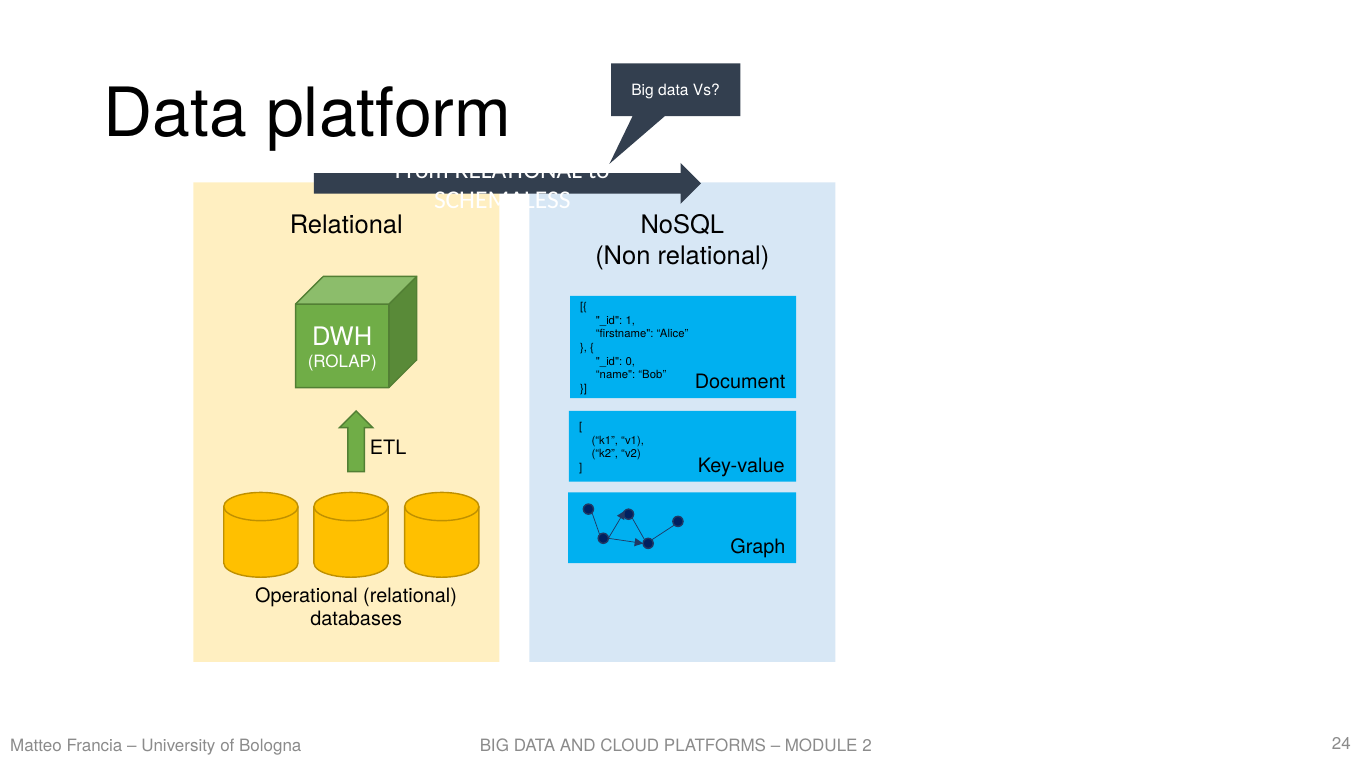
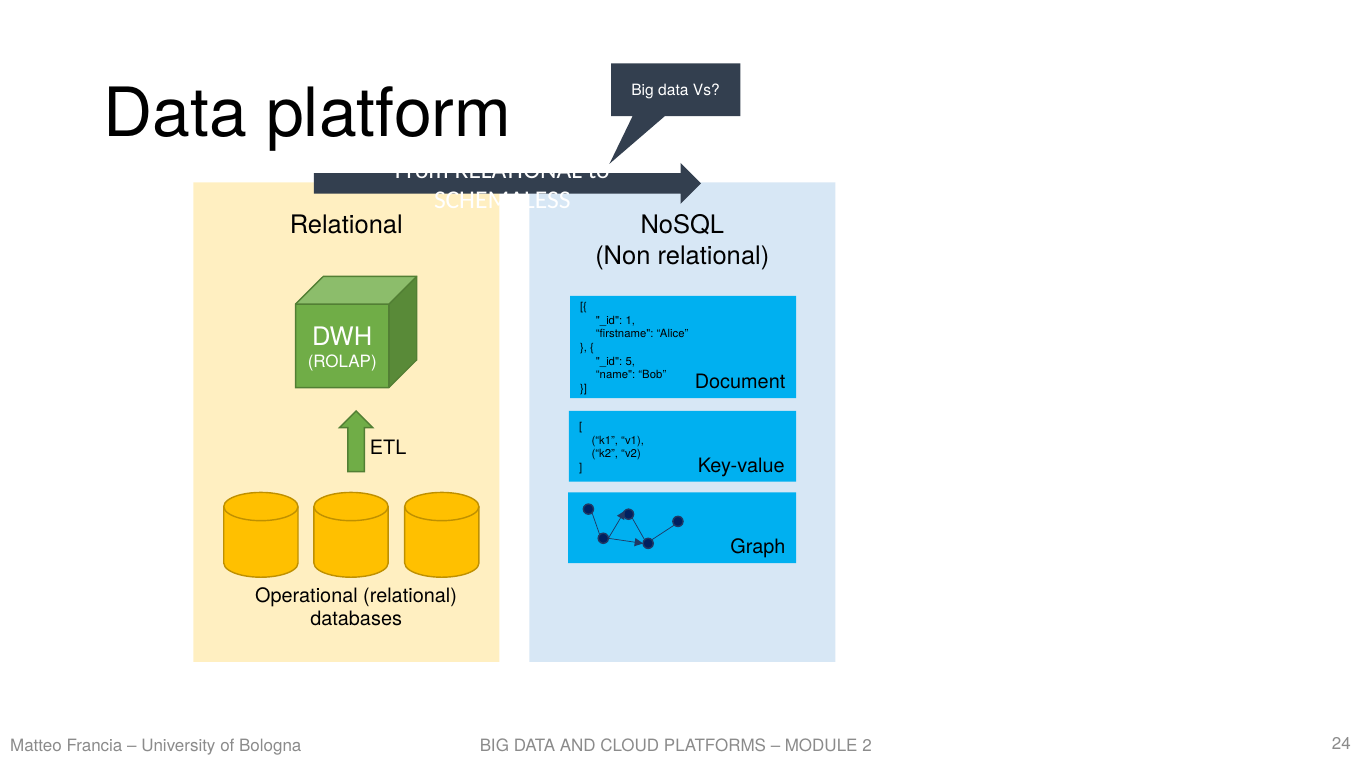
0: 0 -> 5 (630, 362)
